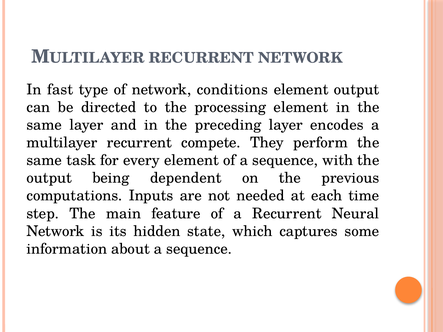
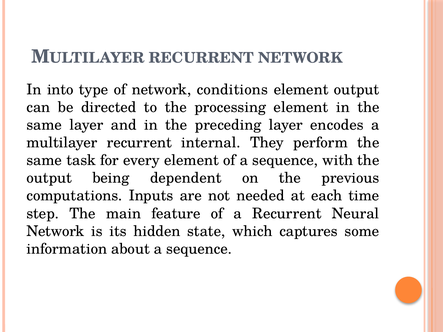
fast: fast -> into (60, 90)
compete: compete -> internal (211, 143)
